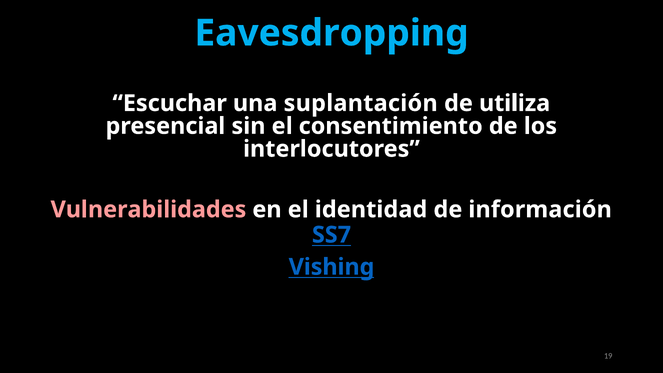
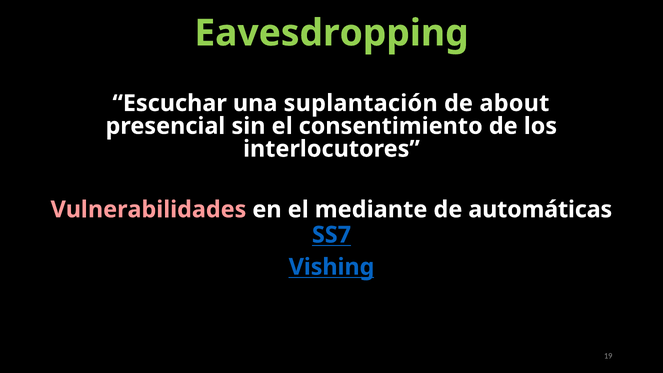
Eavesdropping colour: light blue -> light green (331, 33)
utiliza: utiliza -> about (514, 103)
identidad: identidad -> mediante (371, 210)
información: información -> automáticas (540, 210)
